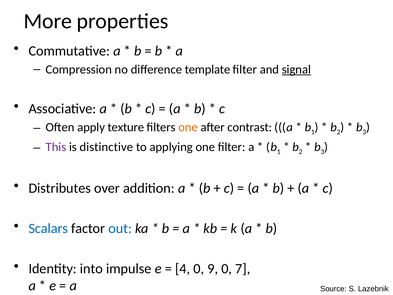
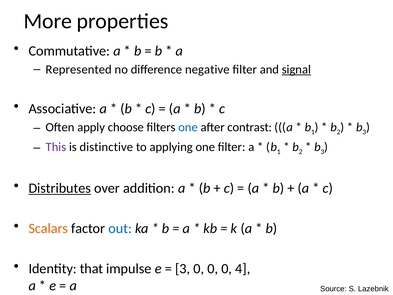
Compression: Compression -> Represented (79, 69)
template: template -> negative (207, 69)
texture: texture -> choose (126, 127)
one colour: orange -> blue (188, 127)
Distributes underline: none -> present (60, 188)
Scalars colour: blue -> orange (48, 228)
into: into -> that (92, 268)
4: 4 -> 3 (183, 268)
9: 9 -> 0 (213, 268)
7: 7 -> 4 (243, 268)
